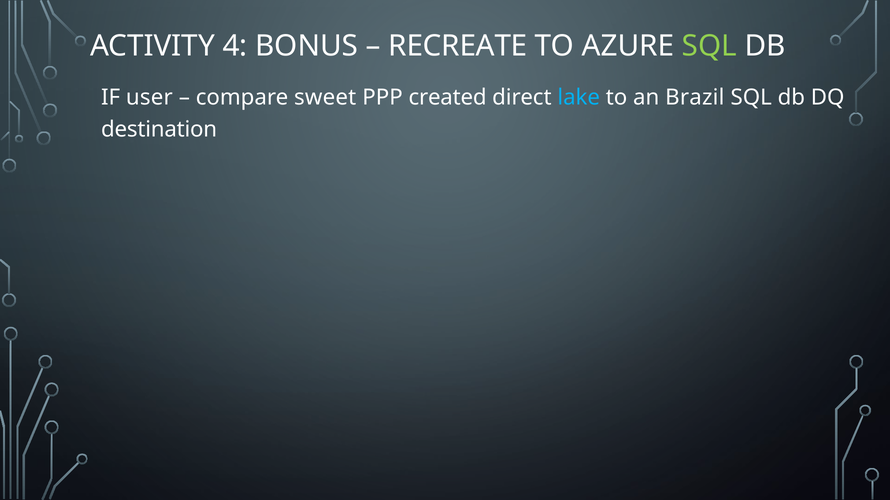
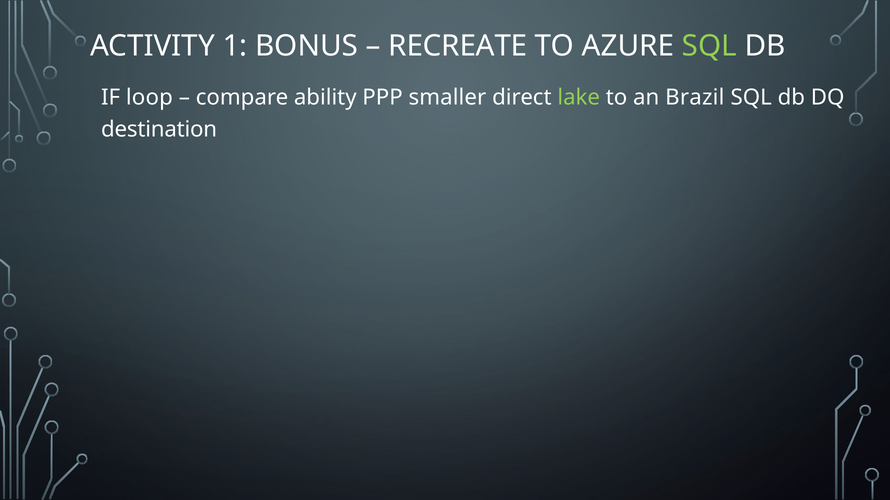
4: 4 -> 1 (235, 46)
user: user -> loop (149, 97)
sweet: sweet -> ability (325, 97)
created: created -> smaller (447, 97)
lake colour: light blue -> light green (579, 97)
